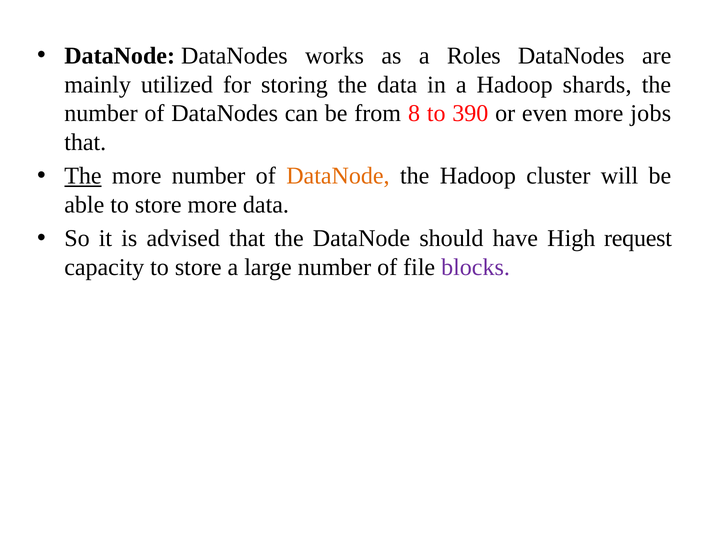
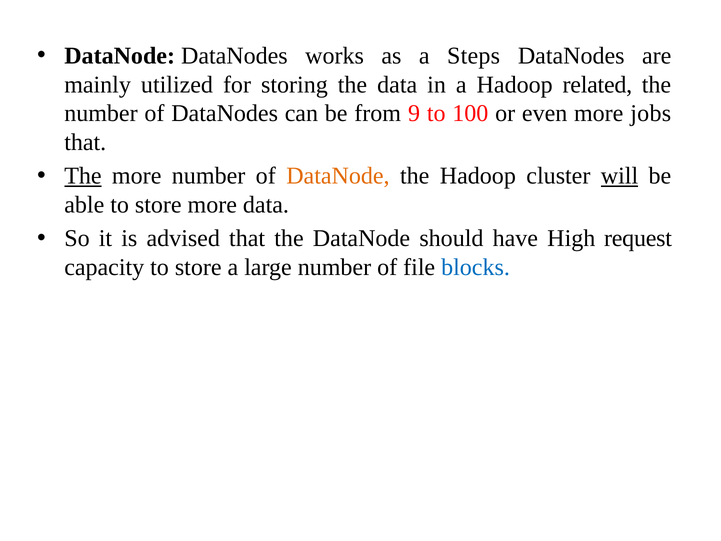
Roles: Roles -> Steps (474, 56)
shards: shards -> related (597, 85)
8: 8 -> 9 (414, 113)
390: 390 -> 100 (470, 113)
will underline: none -> present (619, 176)
blocks colour: purple -> blue (476, 267)
